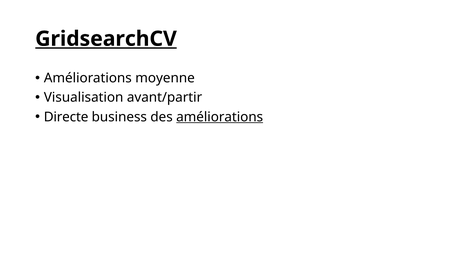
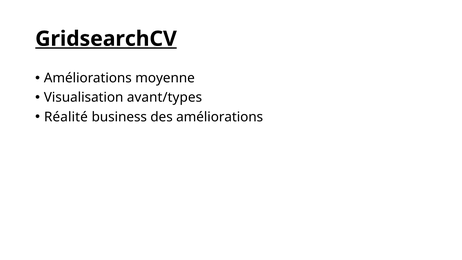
avant/partir: avant/partir -> avant/types (164, 97)
Directe: Directe -> Réalité (66, 117)
améliorations underline: present -> none (220, 117)
